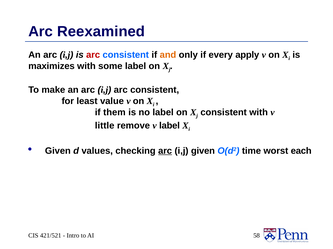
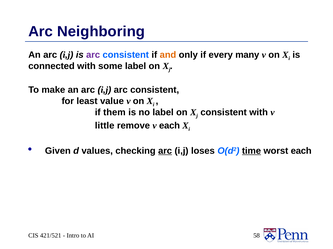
Reexamined: Reexamined -> Neighboring (101, 32)
arc colour: red -> purple (93, 55)
apply: apply -> many (247, 55)
maximizes: maximizes -> connected (51, 66)
v label: label -> each (170, 126)
i,j given: given -> loses (203, 151)
time underline: none -> present (251, 151)
